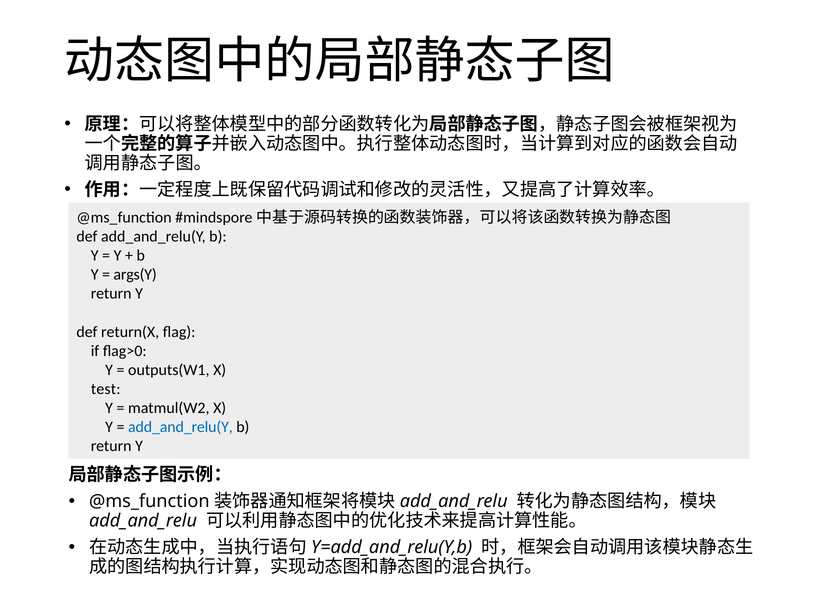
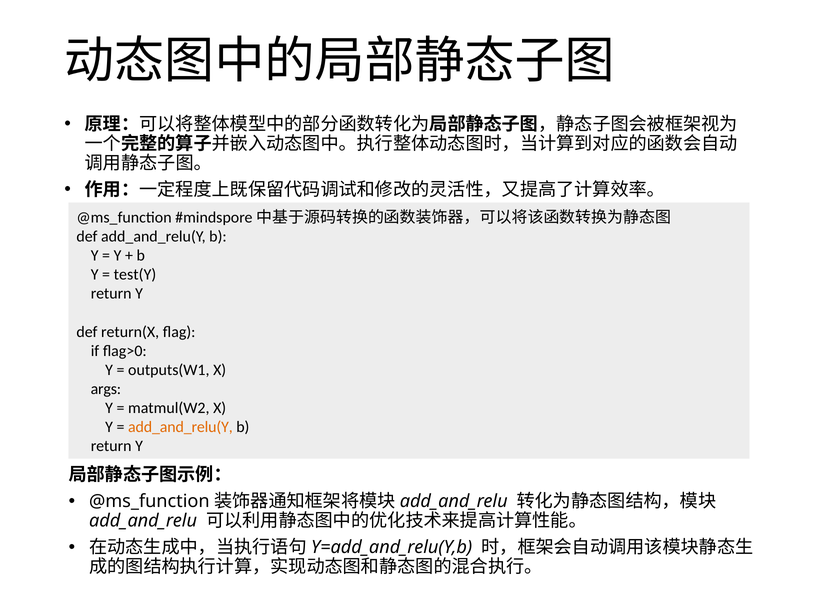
args(Y: args(Y -> test(Y (135, 275)
test: test -> args (106, 389)
add_and_relu(Y colour: blue -> orange (180, 428)
